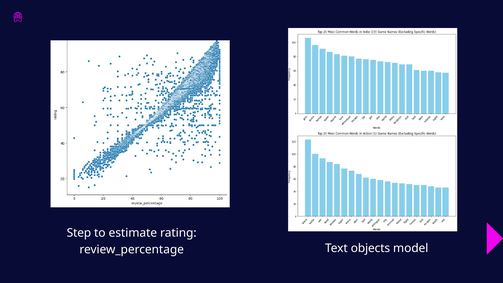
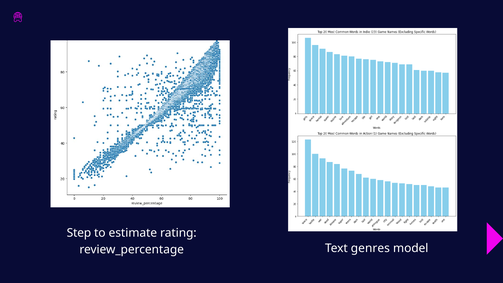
objects: objects -> genres (370, 248)
